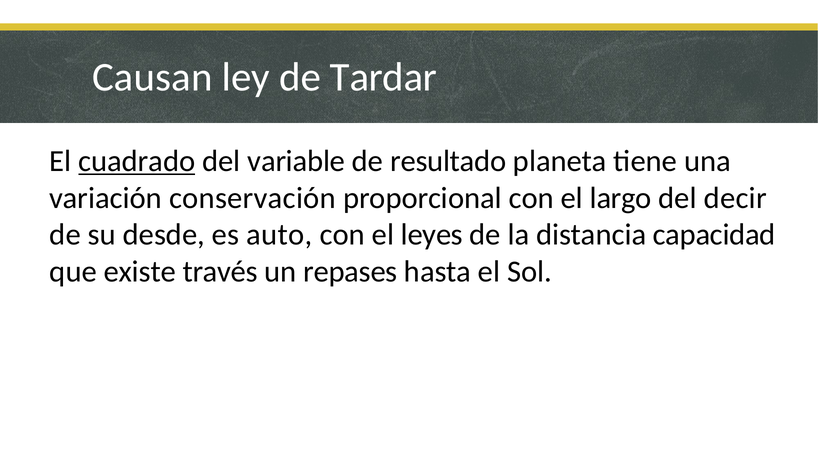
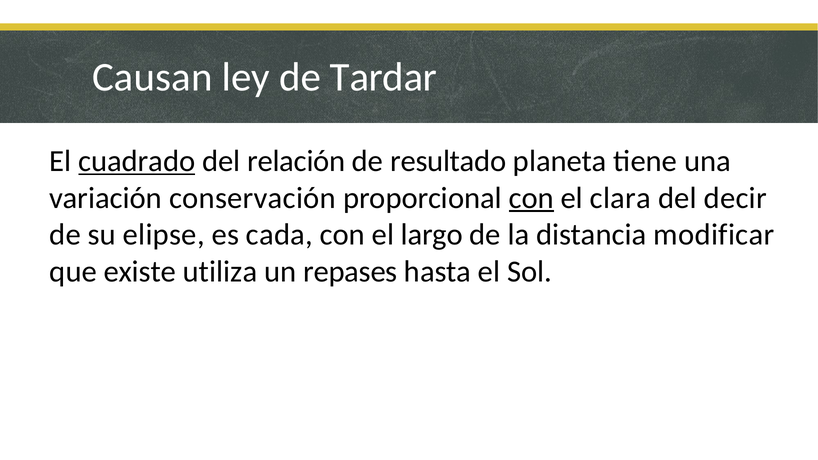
variable: variable -> relación (296, 161)
con underline: none -> present (531, 198)
largo: largo -> clara (620, 198)
desde: desde -> elipse (164, 235)
auto: auto -> cada (279, 235)
leyes: leyes -> largo (432, 235)
capacidad: capacidad -> modificar (714, 235)
través: través -> utiliza (220, 272)
